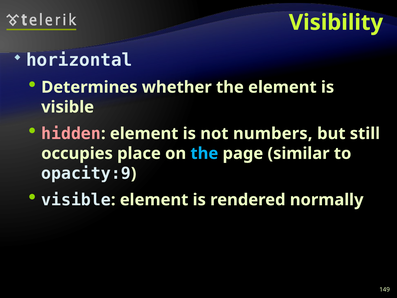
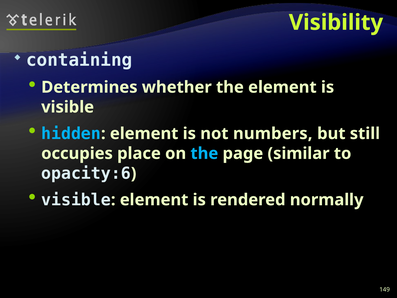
horizontal: horizontal -> containing (79, 60)
hidden colour: pink -> light blue (71, 133)
opacity:9: opacity:9 -> opacity:6 (86, 173)
